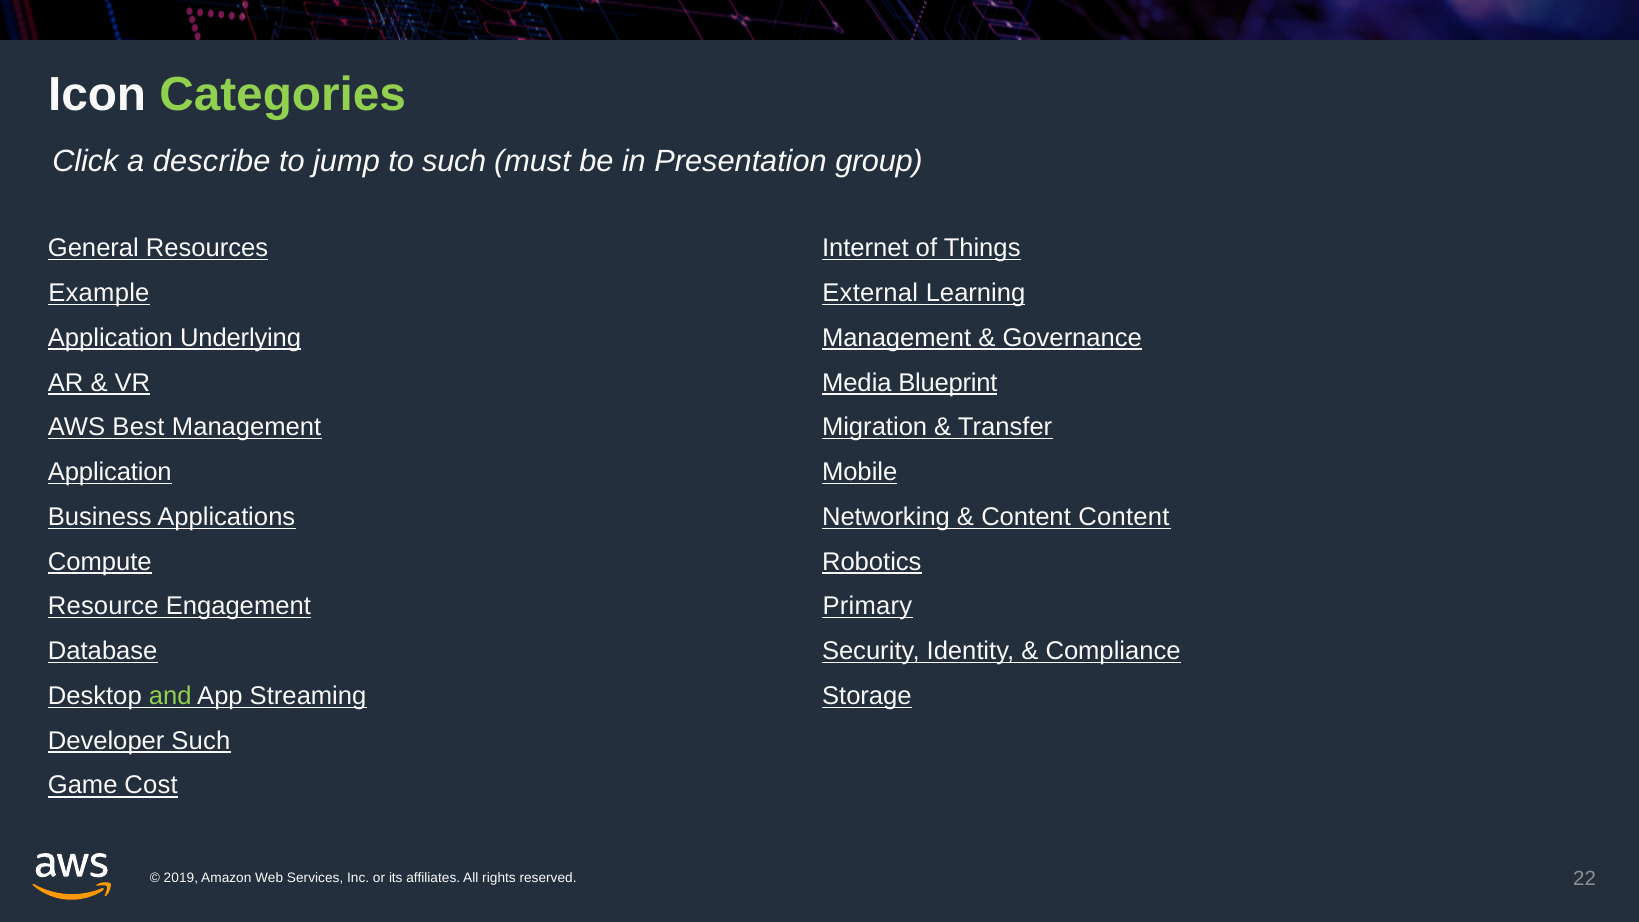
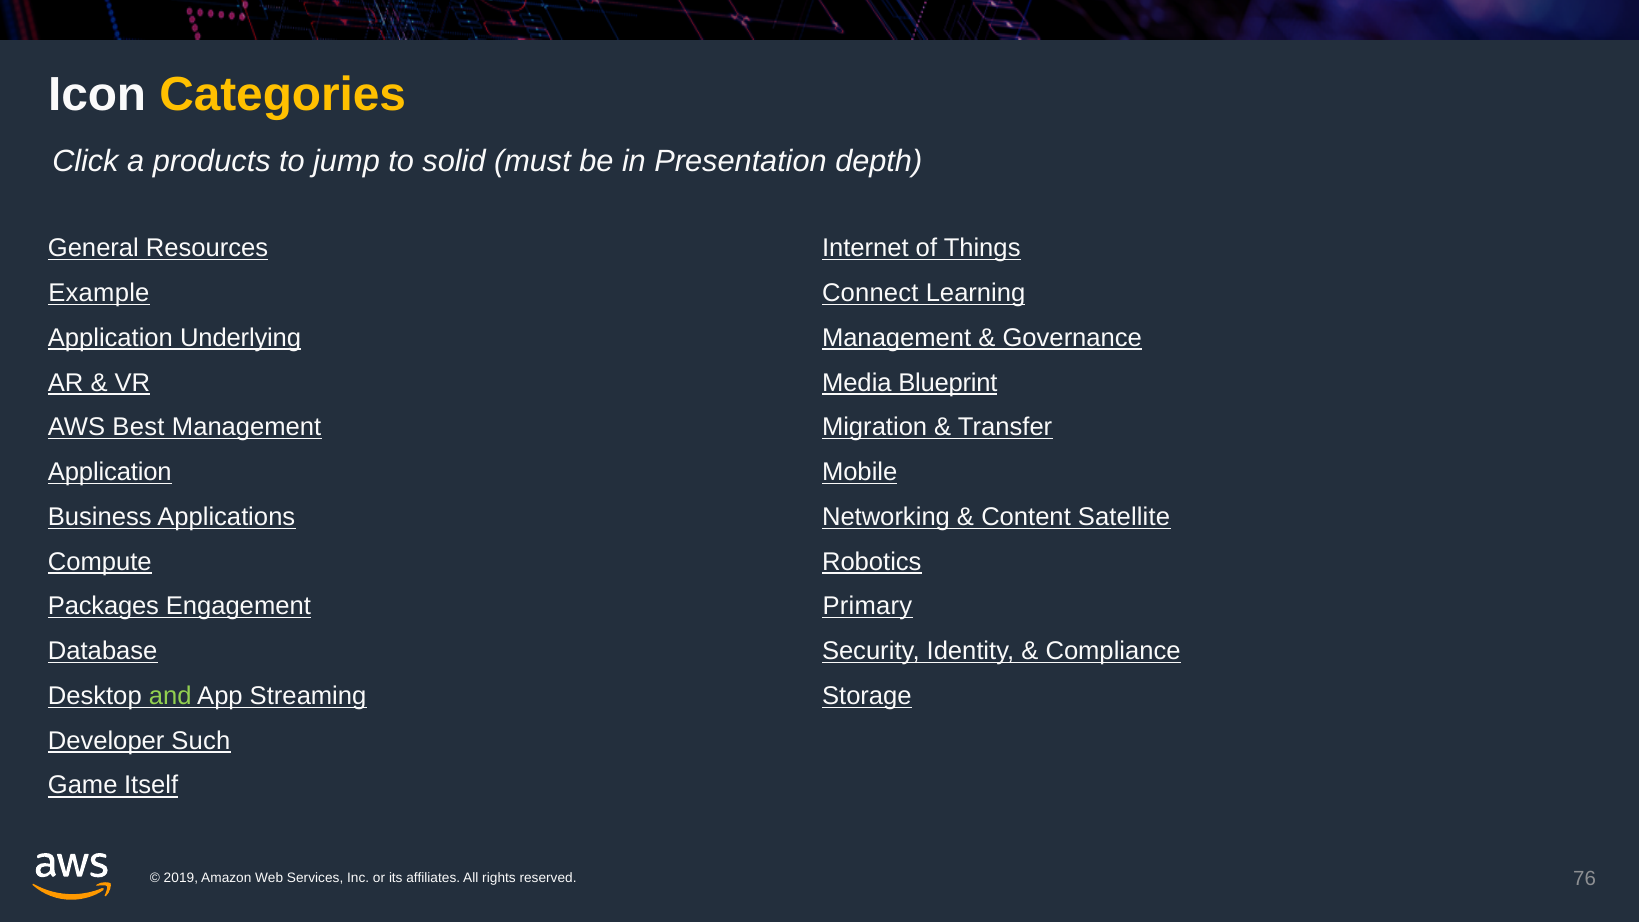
Categories colour: light green -> yellow (283, 95)
describe: describe -> products (212, 162)
to such: such -> solid (454, 162)
group: group -> depth (879, 162)
External: External -> Connect (870, 293)
Content Content: Content -> Satellite (1124, 517)
Resource: Resource -> Packages (103, 606)
Cost: Cost -> Itself (151, 785)
22: 22 -> 76 (1585, 879)
